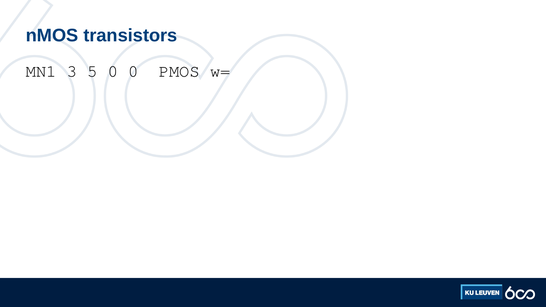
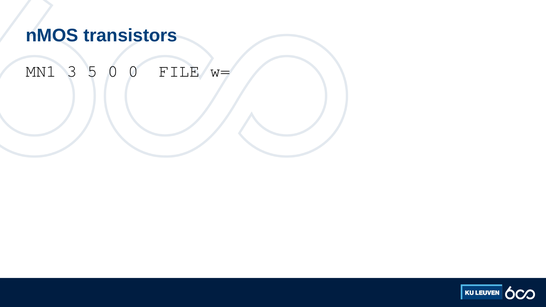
PMOS: PMOS -> FILE (179, 71)
